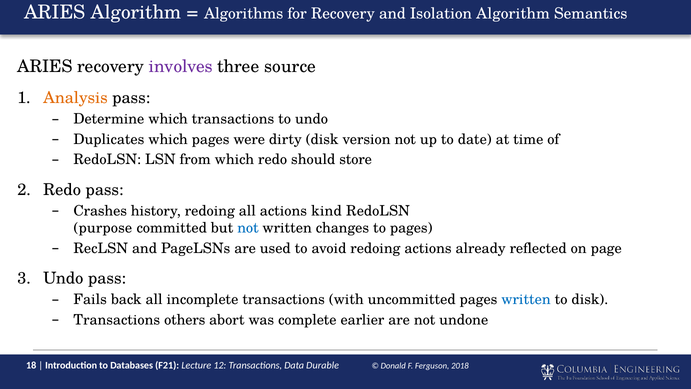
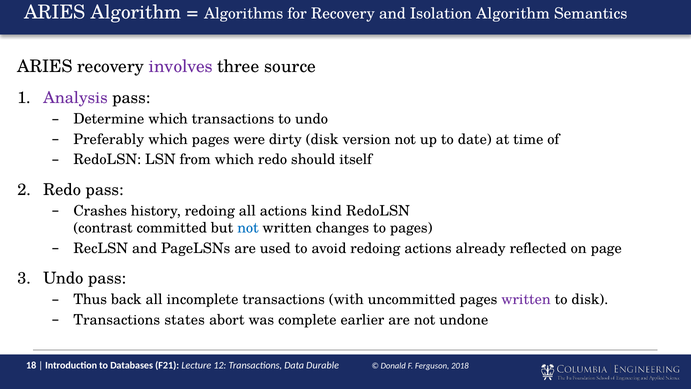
Analysis colour: orange -> purple (75, 98)
Duplicates: Duplicates -> Preferably (109, 139)
store: store -> itself (356, 159)
purpose: purpose -> contrast (103, 228)
Fails: Fails -> Thus (90, 299)
written colour: blue -> purple (526, 299)
others: others -> states (185, 320)
